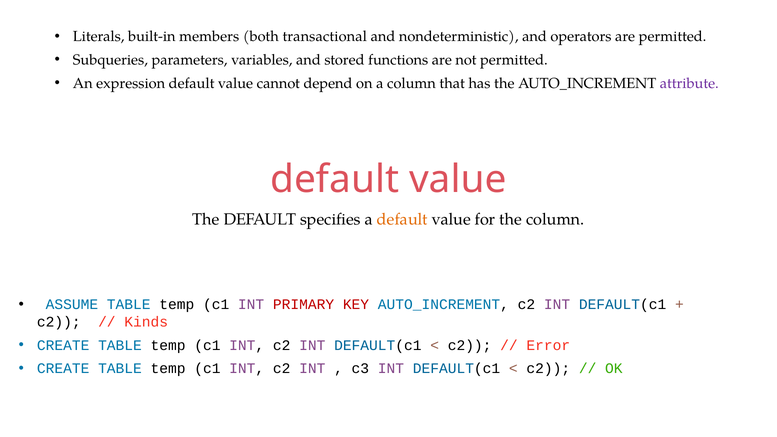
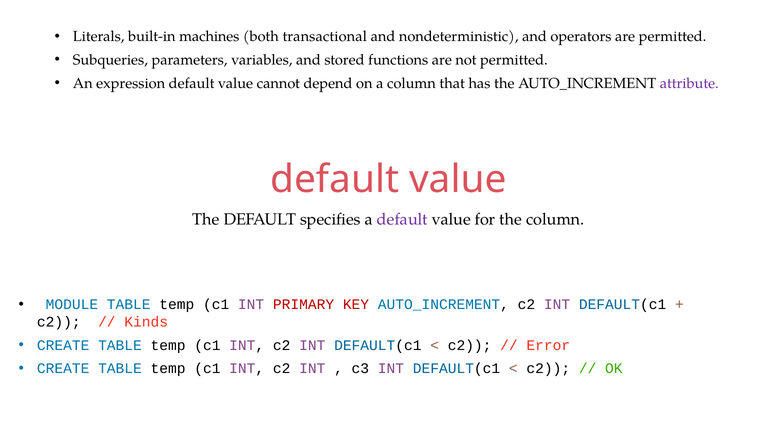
members: members -> machines (209, 37)
default colour: orange -> purple (402, 219)
ASSUME: ASSUME -> MODULE (72, 305)
